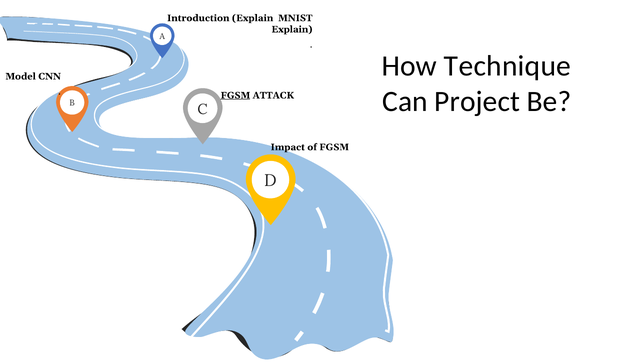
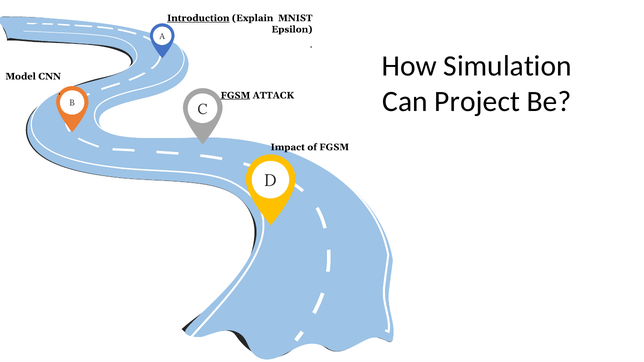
Introduction underline: none -> present (198, 18)
Explain: Explain -> Epsilon (292, 29)
Technique: Technique -> Simulation (508, 66)
